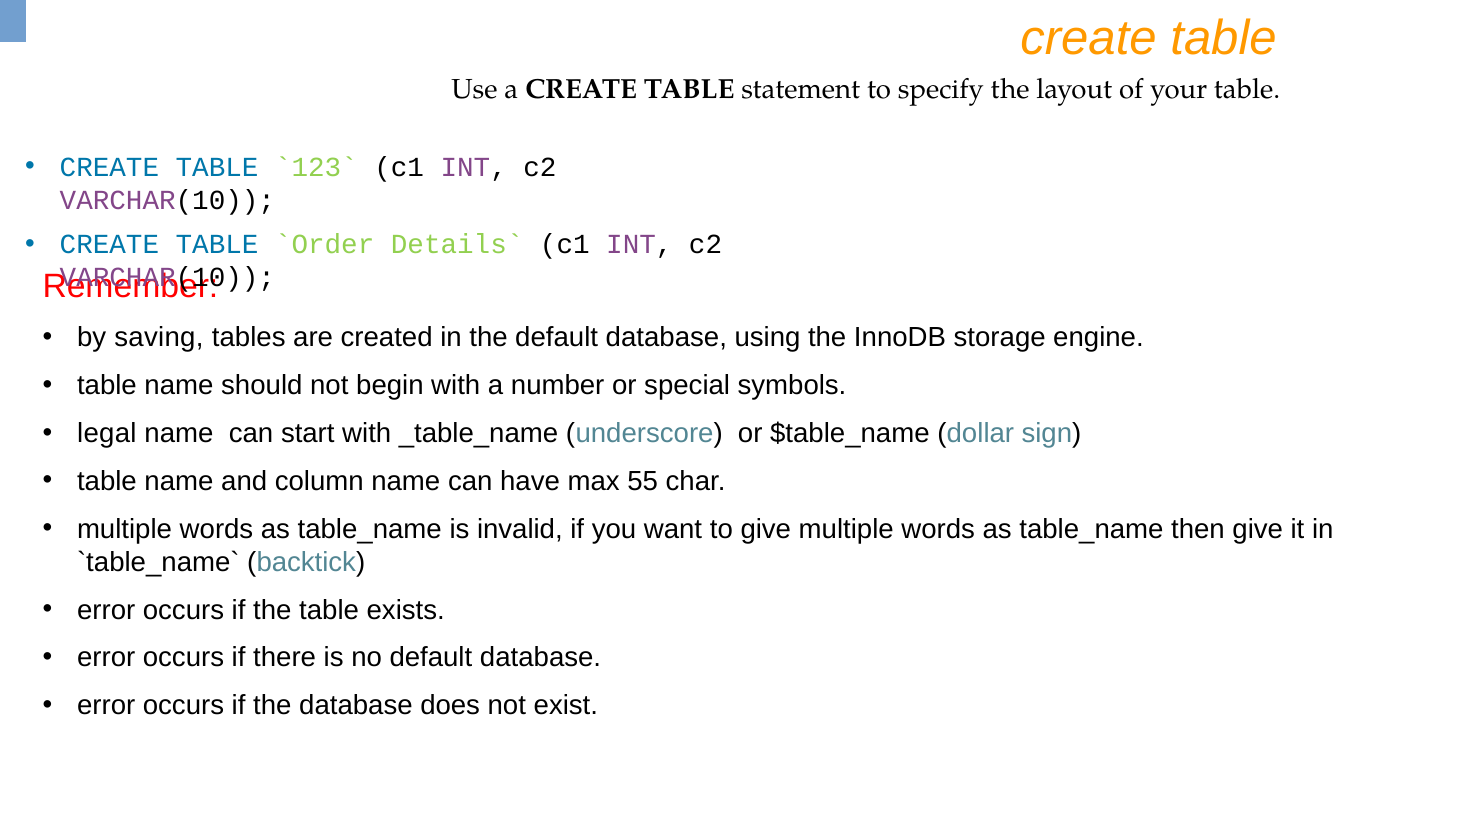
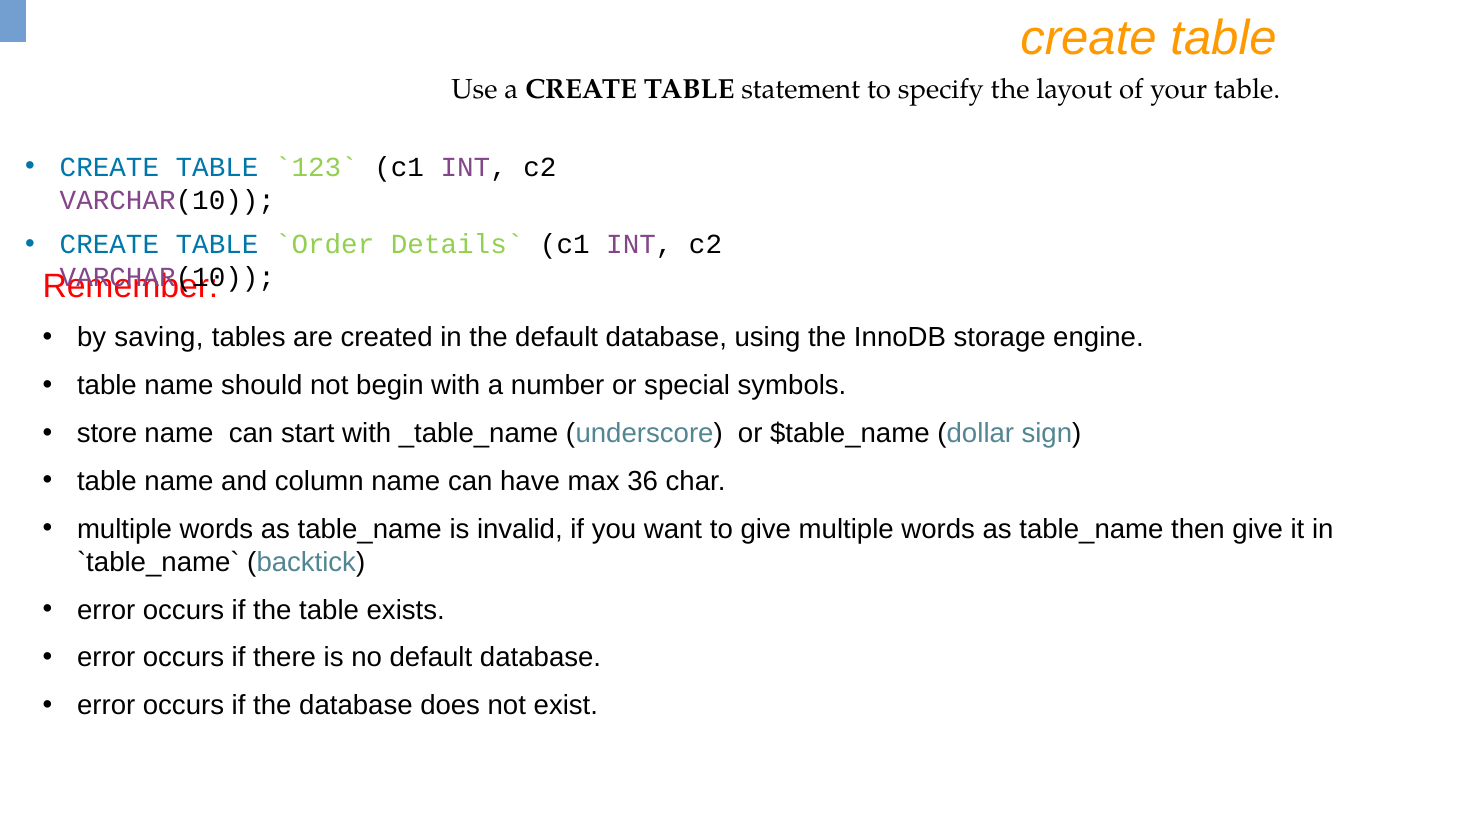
legal: legal -> store (107, 433)
55: 55 -> 36 (643, 481)
